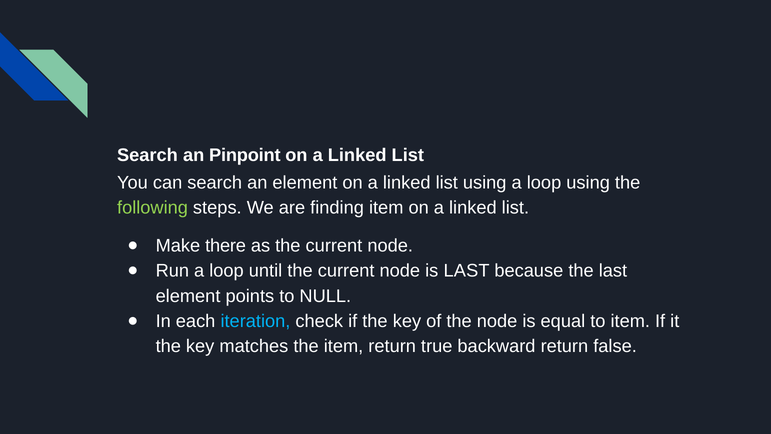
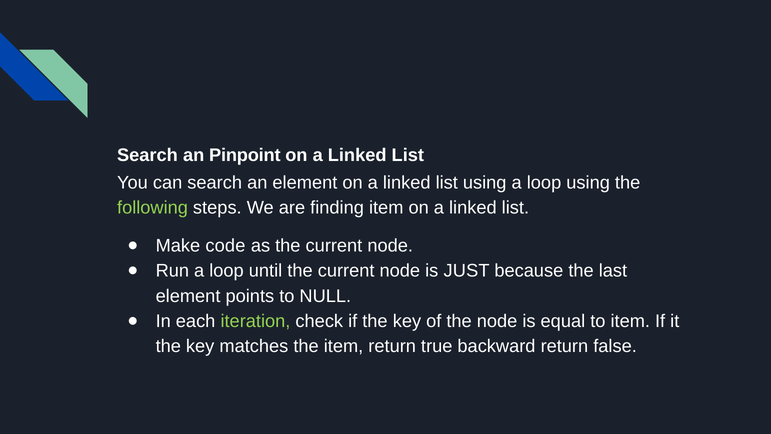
there: there -> code (225, 246)
is LAST: LAST -> JUST (467, 271)
iteration colour: light blue -> light green (255, 321)
